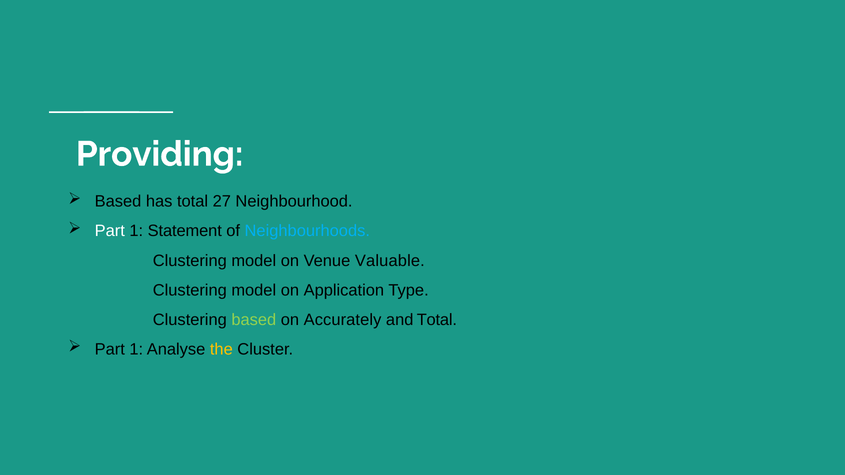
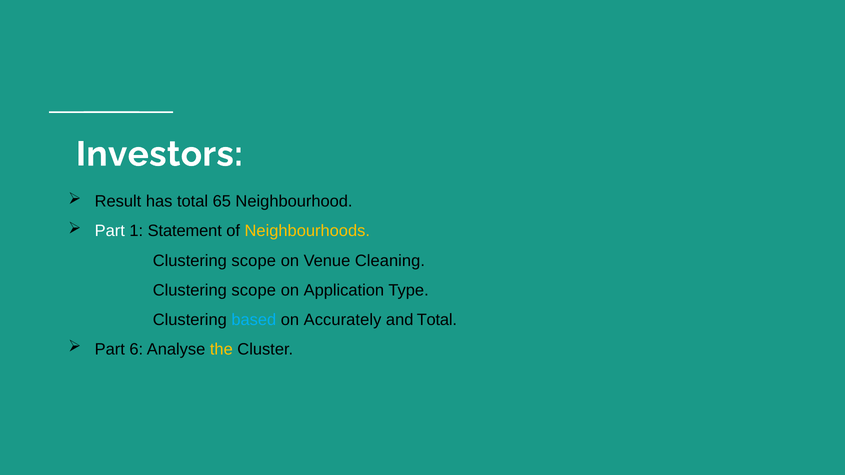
Providing: Providing -> Investors (159, 154)
Based: Based -> Result (118, 202)
27: 27 -> 65 (222, 202)
Neighbourhoods colour: light blue -> yellow (307, 231)
model: model -> scope (254, 261)
Valuable: Valuable -> Cleaning (390, 261)
model: model -> scope (254, 290)
based colour: light green -> light blue (254, 320)
1: 1 -> 6 (136, 350)
